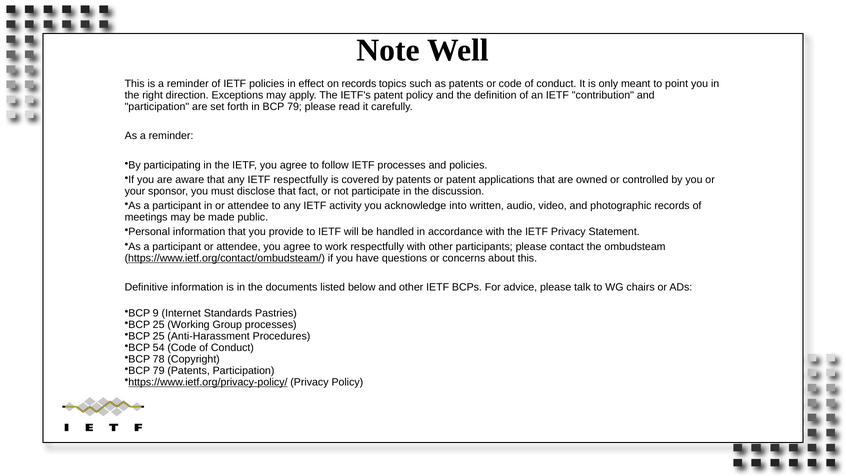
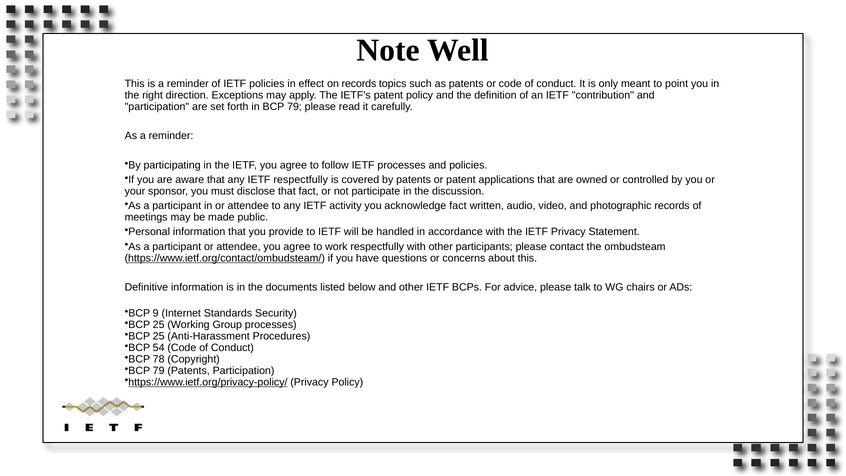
acknowledge into: into -> fact (458, 206)
Pastries: Pastries -> Security (276, 313)
